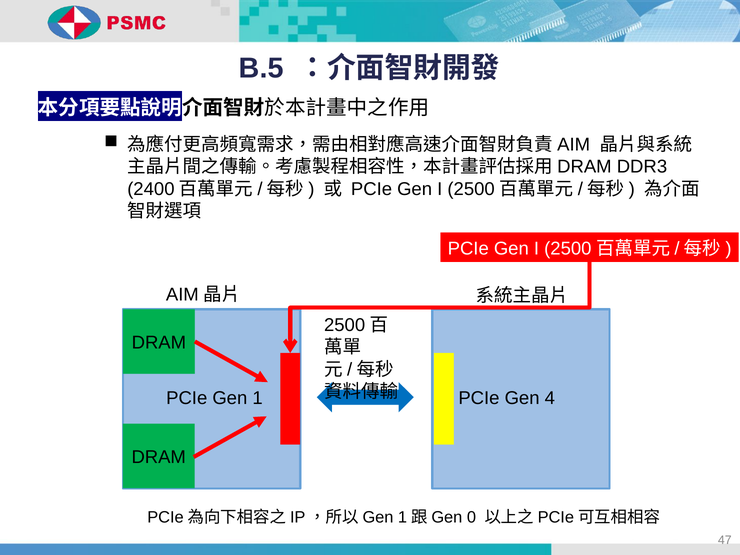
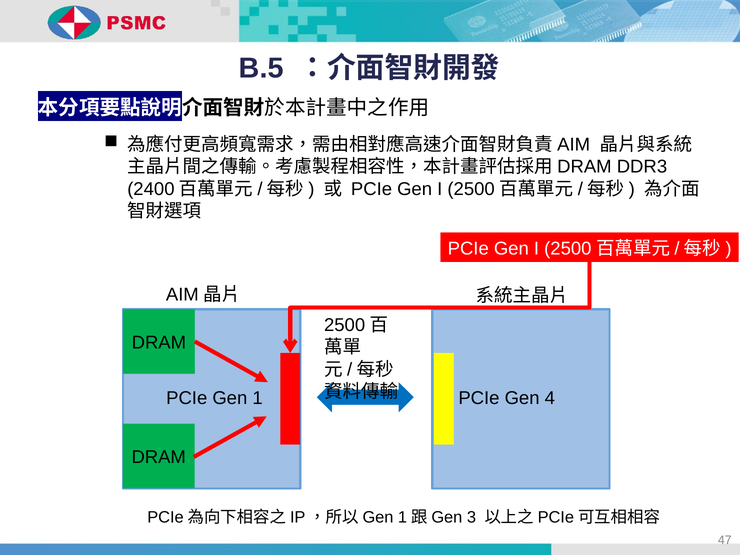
0: 0 -> 3 (471, 517)
